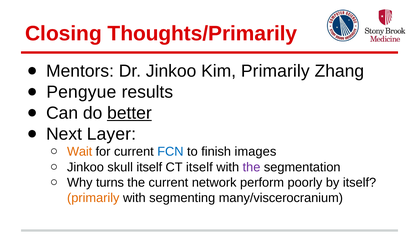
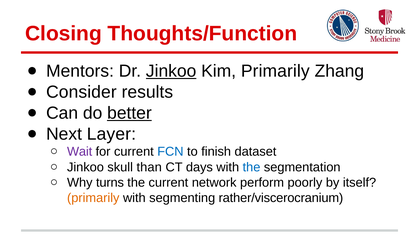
Thoughts/Primarily: Thoughts/Primarily -> Thoughts/Function (202, 33)
Jinkoo underline: none -> present (171, 71)
Pengyue: Pengyue -> Consider (81, 92)
Wait colour: orange -> purple (80, 152)
images: images -> dataset (256, 152)
skull itself: itself -> than (149, 167)
CT itself: itself -> days (199, 167)
the colour: purple -> blue (252, 167)
many/viscerocranium: many/viscerocranium -> rather/viscerocranium (281, 198)
